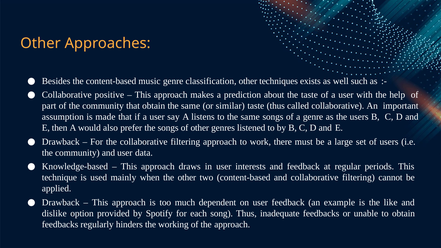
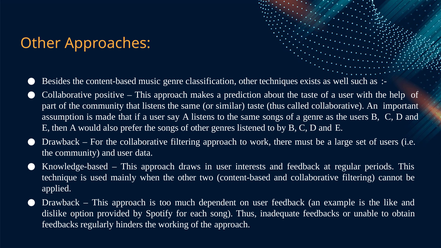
that obtain: obtain -> listens (154, 106)
